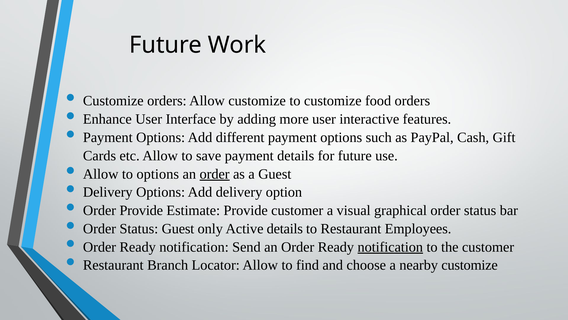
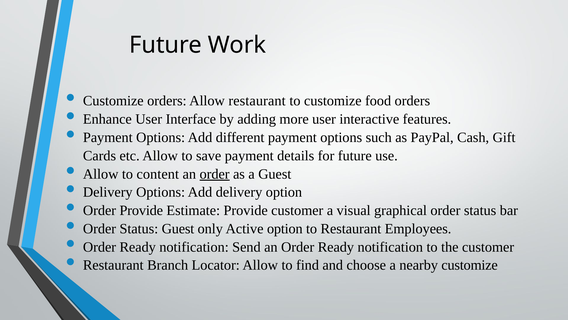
Allow customize: customize -> restaurant (257, 101)
to options: options -> content (158, 174)
Active details: details -> option (285, 228)
notification underline: present -> none (390, 247)
